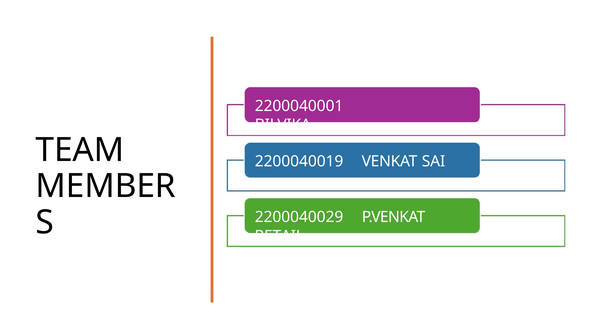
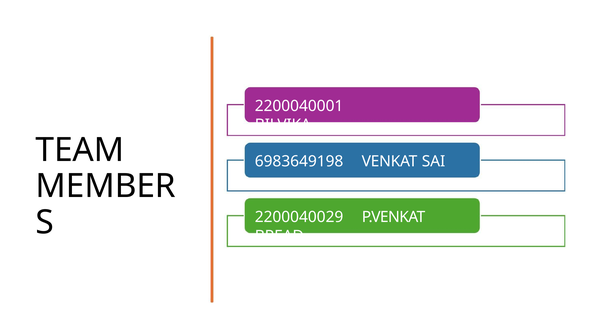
2200040019: 2200040019 -> 6983649198 (299, 162)
RETAIL: RETAIL -> BREAD (279, 236)
